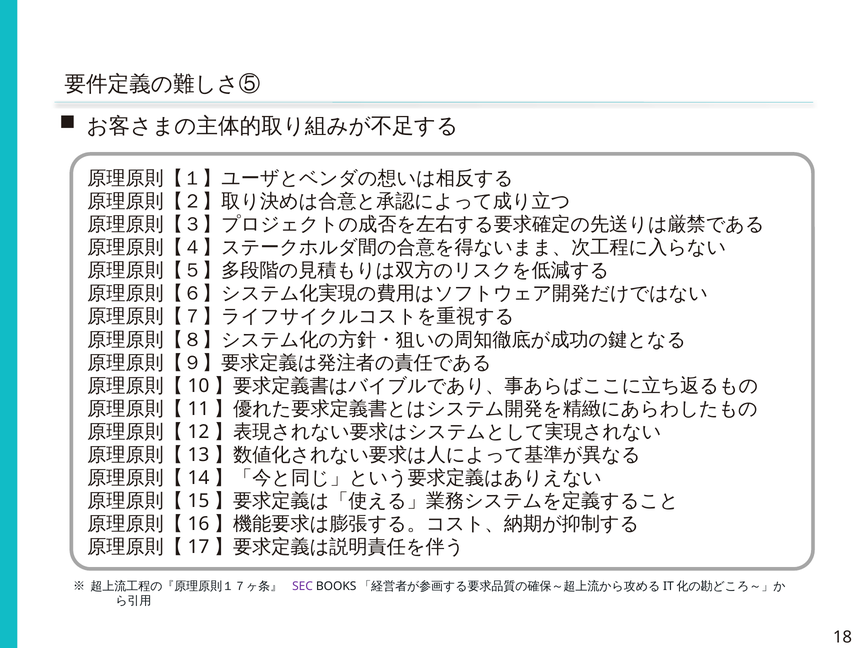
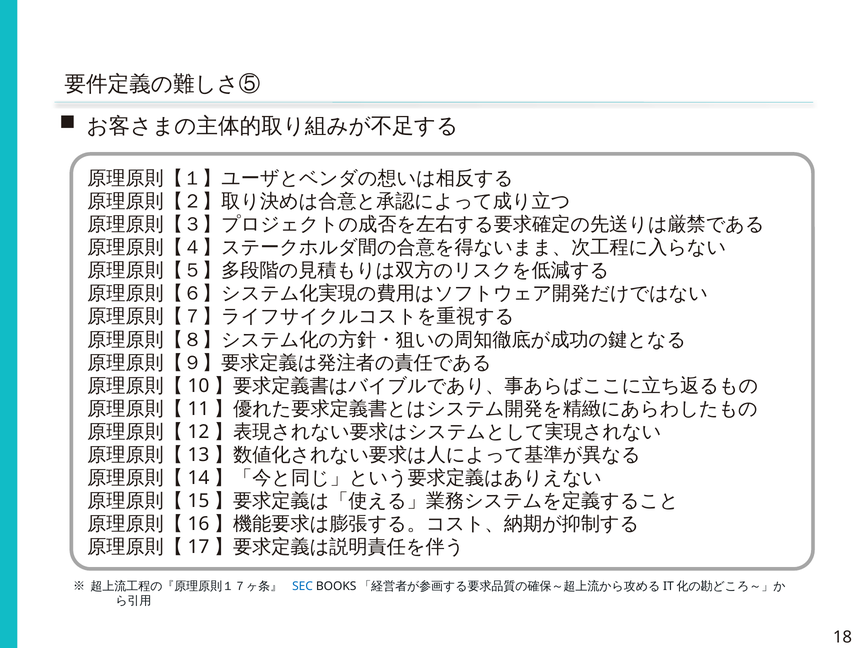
SEC colour: purple -> blue (303, 586)
